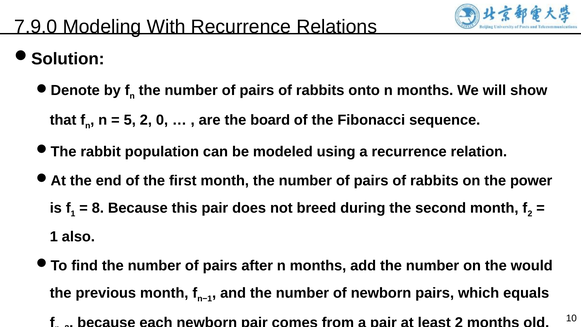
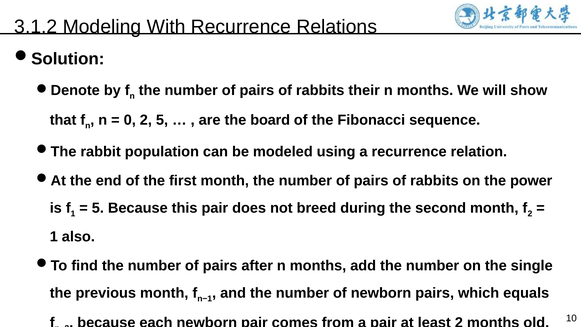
7.9.0: 7.9.0 -> 3.1.2 (36, 27)
onto: onto -> their (364, 90)
5: 5 -> 0 (130, 120)
2 0: 0 -> 5 (162, 120)
8: 8 -> 5 (98, 208)
would: would -> single (532, 265)
